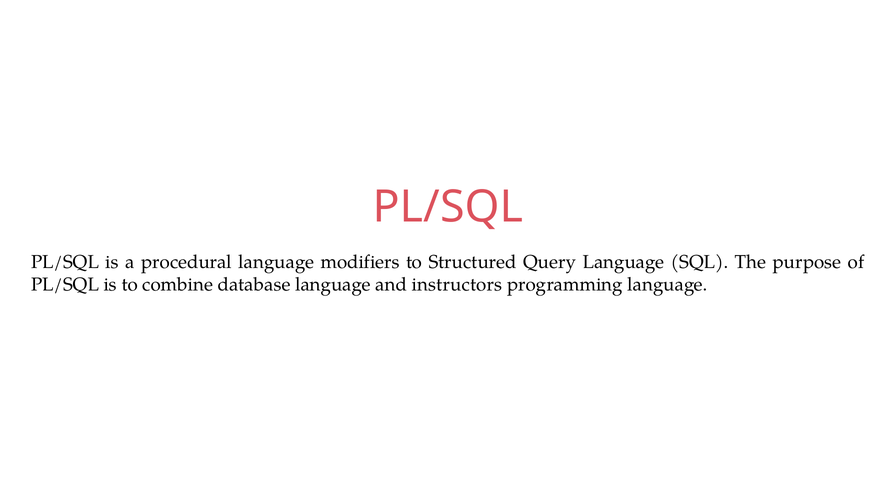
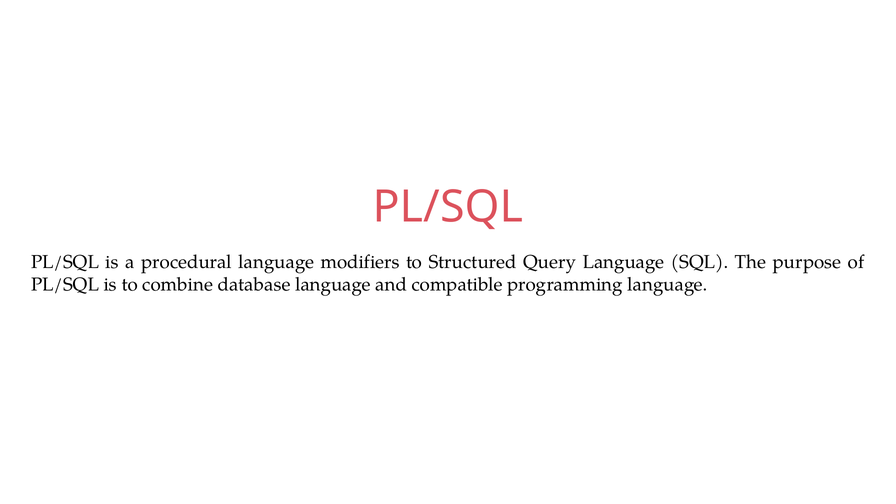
instructors: instructors -> compatible (457, 285)
